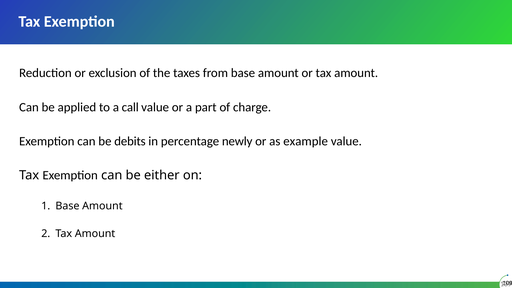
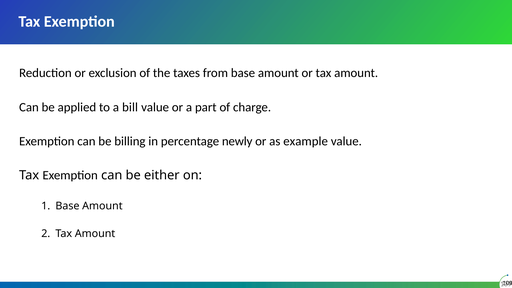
call: call -> bill (130, 107)
debits: debits -> billing (130, 141)
